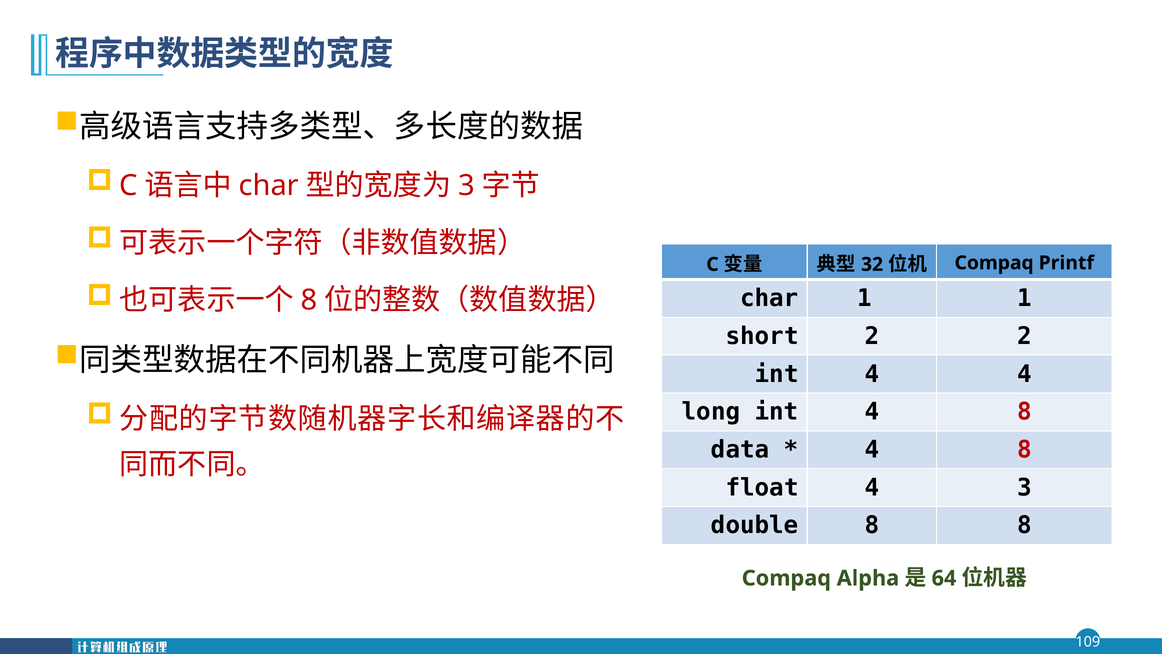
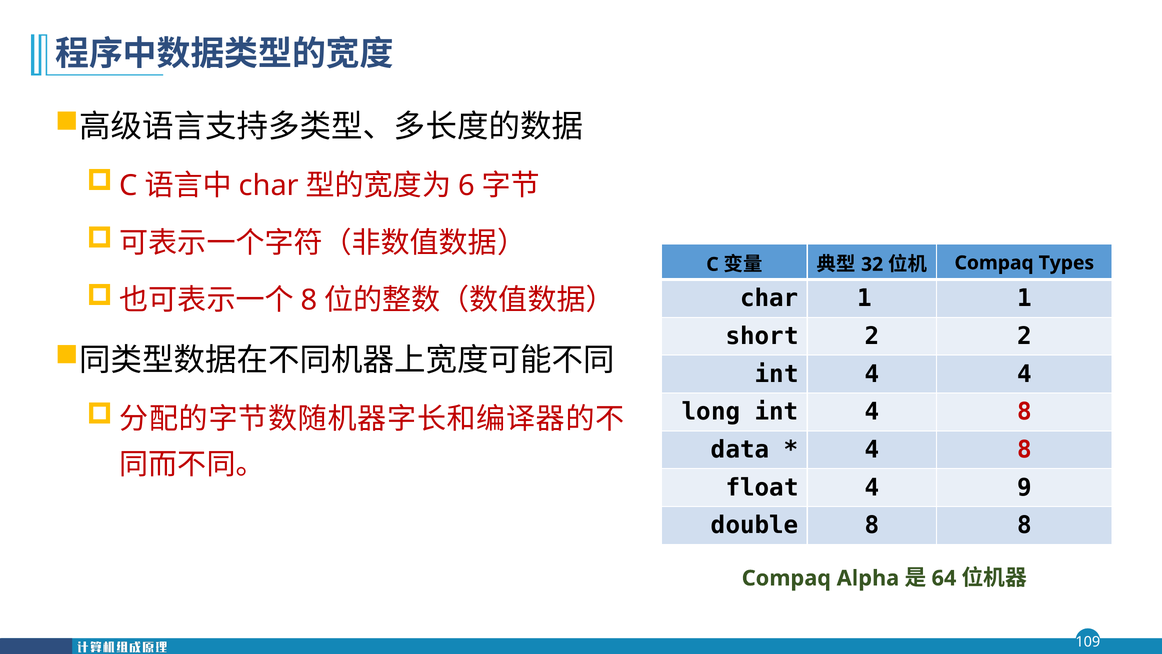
3: 3 -> 6 (466, 185)
Printf: Printf -> Types (1066, 263)
4 3: 3 -> 9 (1024, 487)
